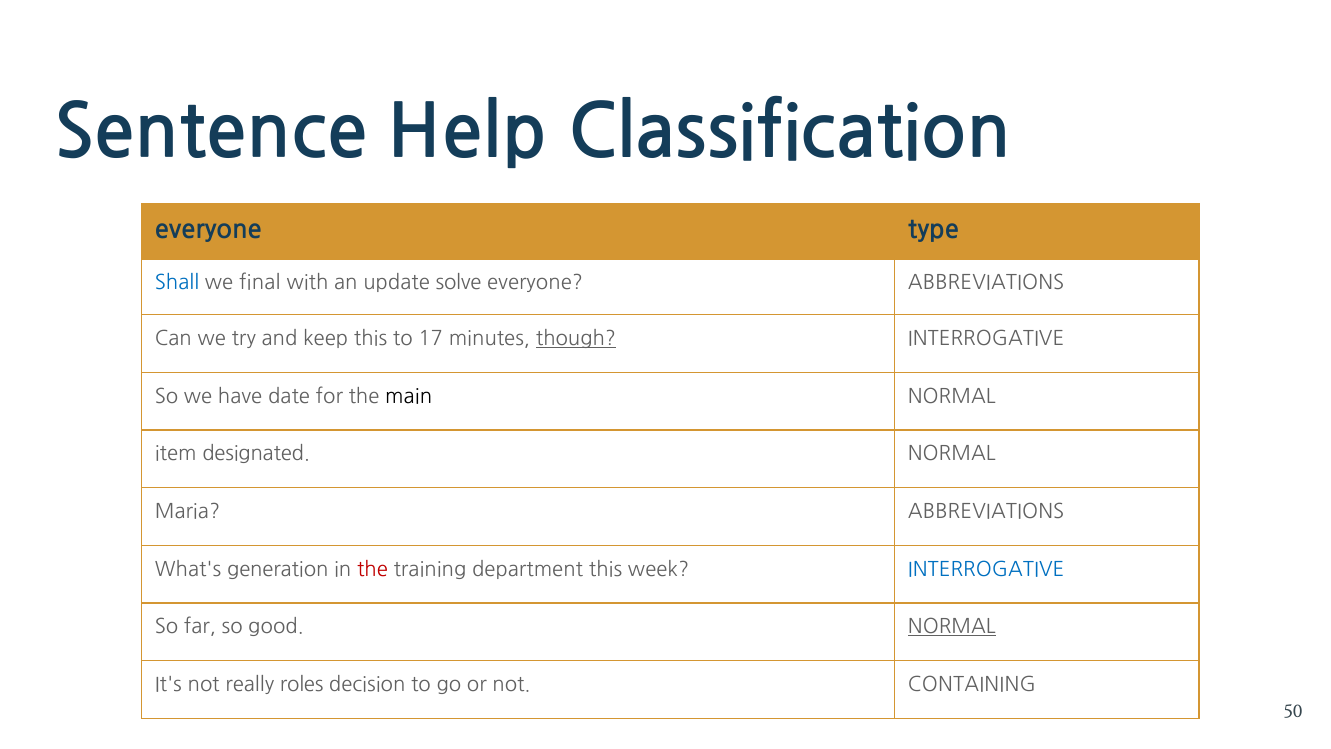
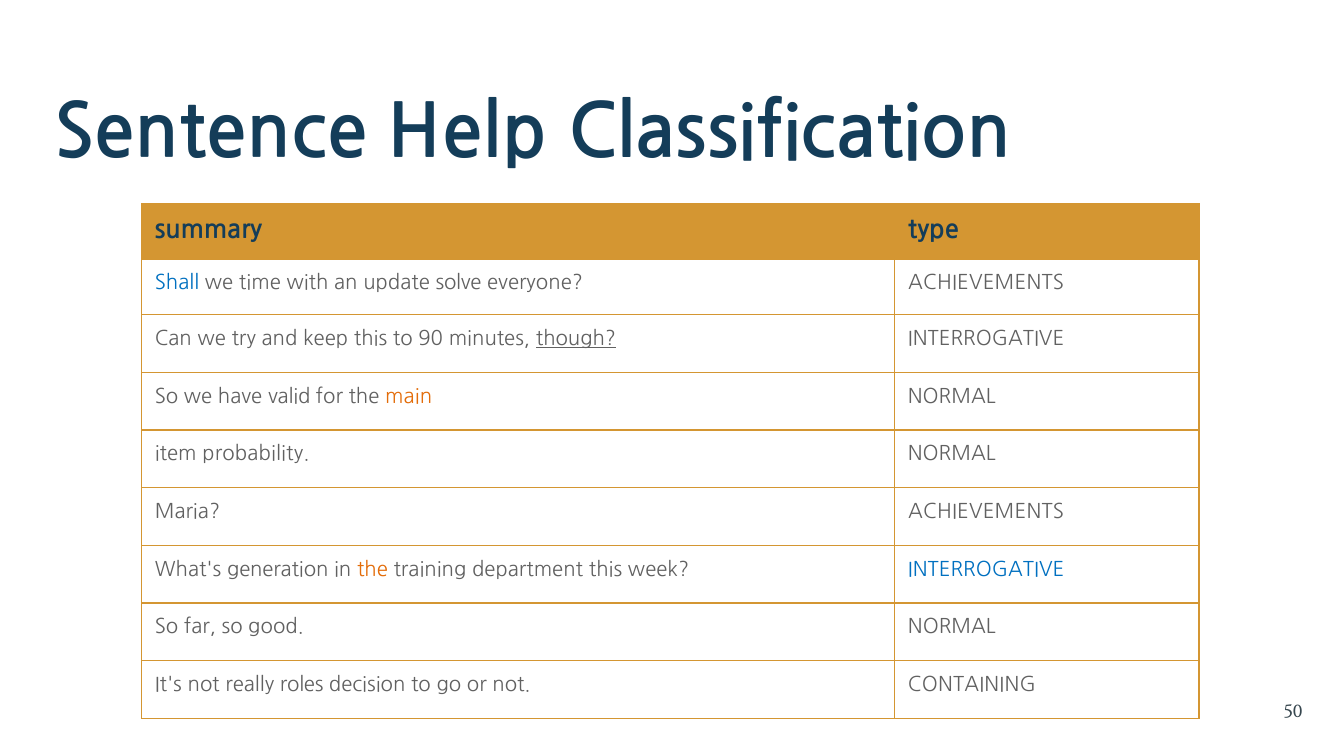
everyone: everyone -> summary (208, 230)
final: final -> time (260, 283)
everyone ABBREVIATIONS: ABBREVIATIONS -> ACHIEVEMENTS (986, 283)
17: 17 -> 90 (431, 339)
date: date -> valid (289, 396)
main colour: black -> orange (409, 396)
designated: designated -> probability (256, 454)
Maria ABBREVIATIONS: ABBREVIATIONS -> ACHIEVEMENTS (986, 512)
the colour: red -> orange (372, 569)
NORMAL underline: present -> none (952, 627)
